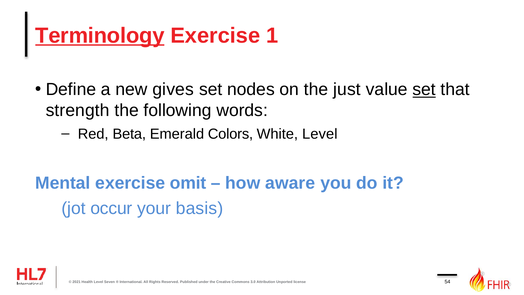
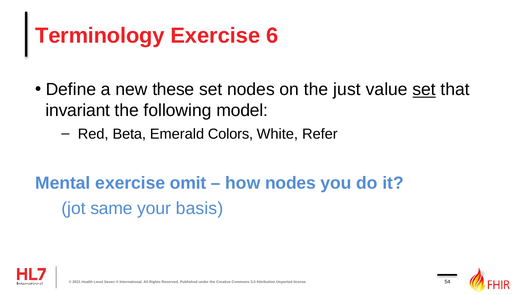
Terminology underline: present -> none (100, 36)
1: 1 -> 6 (272, 36)
gives: gives -> these (173, 89)
strength: strength -> invariant (78, 110)
words: words -> model (242, 110)
White Level: Level -> Refer (320, 134)
how aware: aware -> nodes (290, 183)
occur: occur -> same (111, 208)
